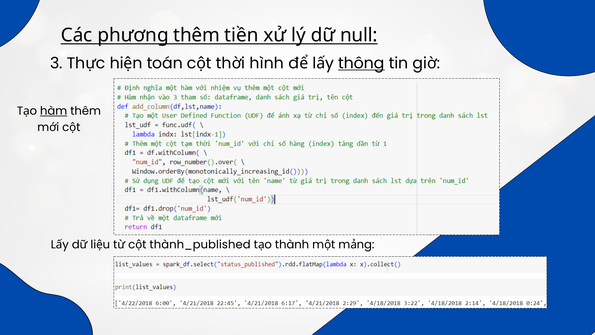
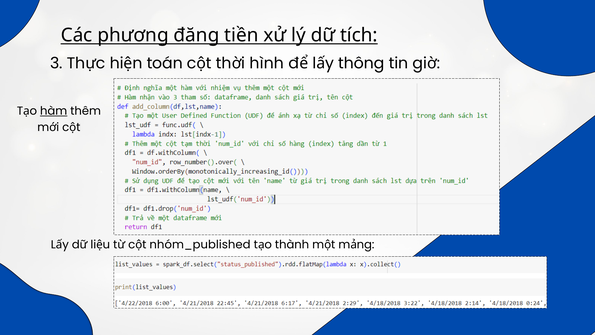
phương thêm: thêm -> đăng (197, 35)
null: null -> tích (359, 35)
thông underline: present -> none (361, 63)
thành_published: thành_published -> nhóm_published (200, 244)
